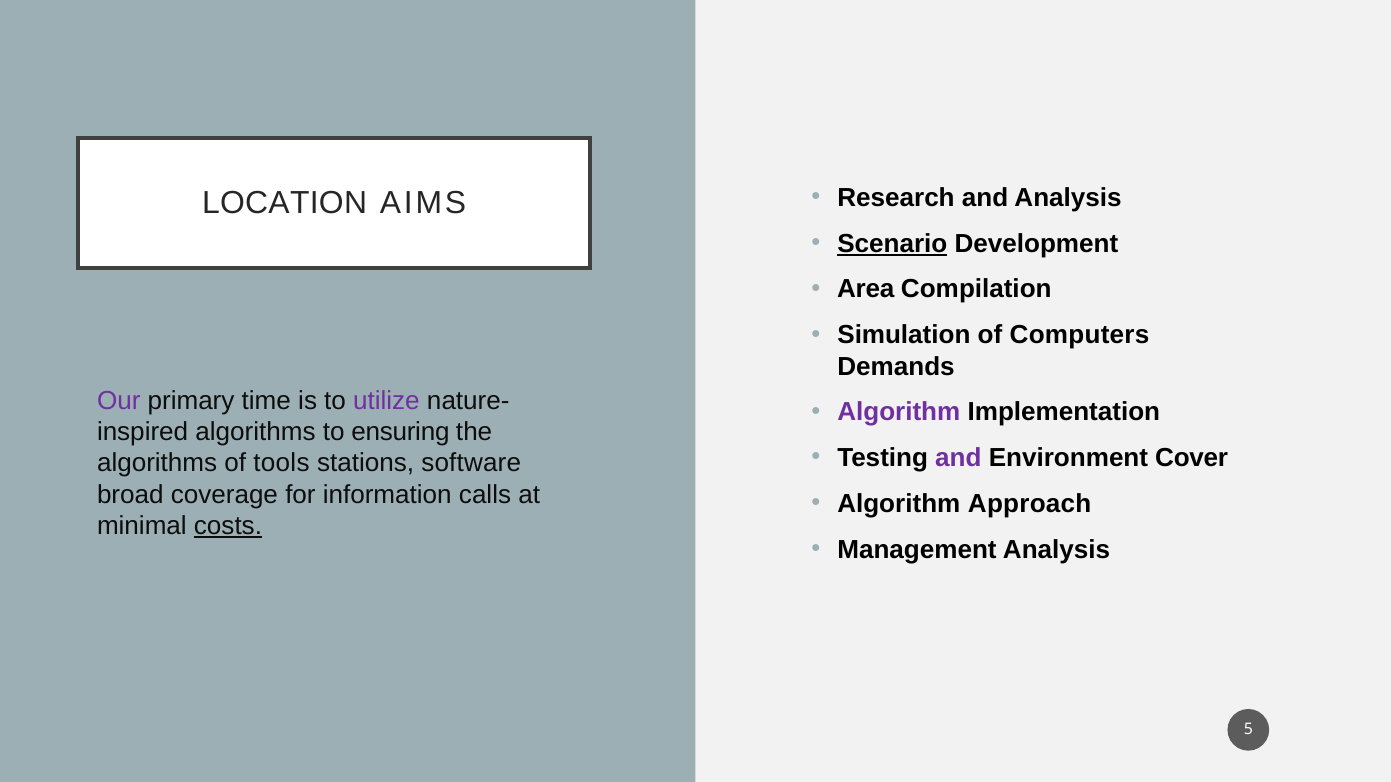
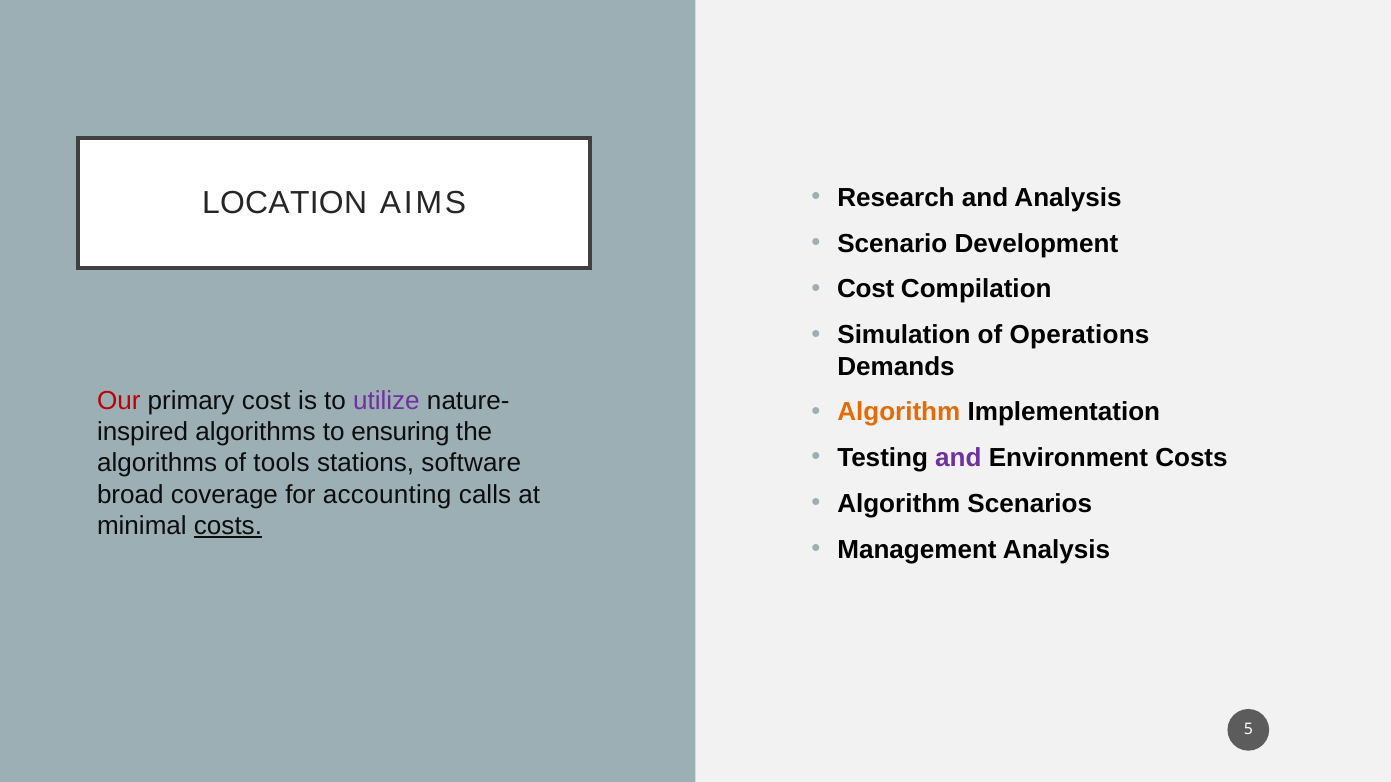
Scenario underline: present -> none (892, 244)
Area: Area -> Cost (866, 290)
Computers: Computers -> Operations (1080, 335)
Our colour: purple -> red (119, 401)
primary time: time -> cost (266, 401)
Algorithm colour: purple -> orange (899, 412)
Environment Cover: Cover -> Costs (1191, 458)
information: information -> accounting (387, 495)
Approach: Approach -> Scenarios (1030, 504)
